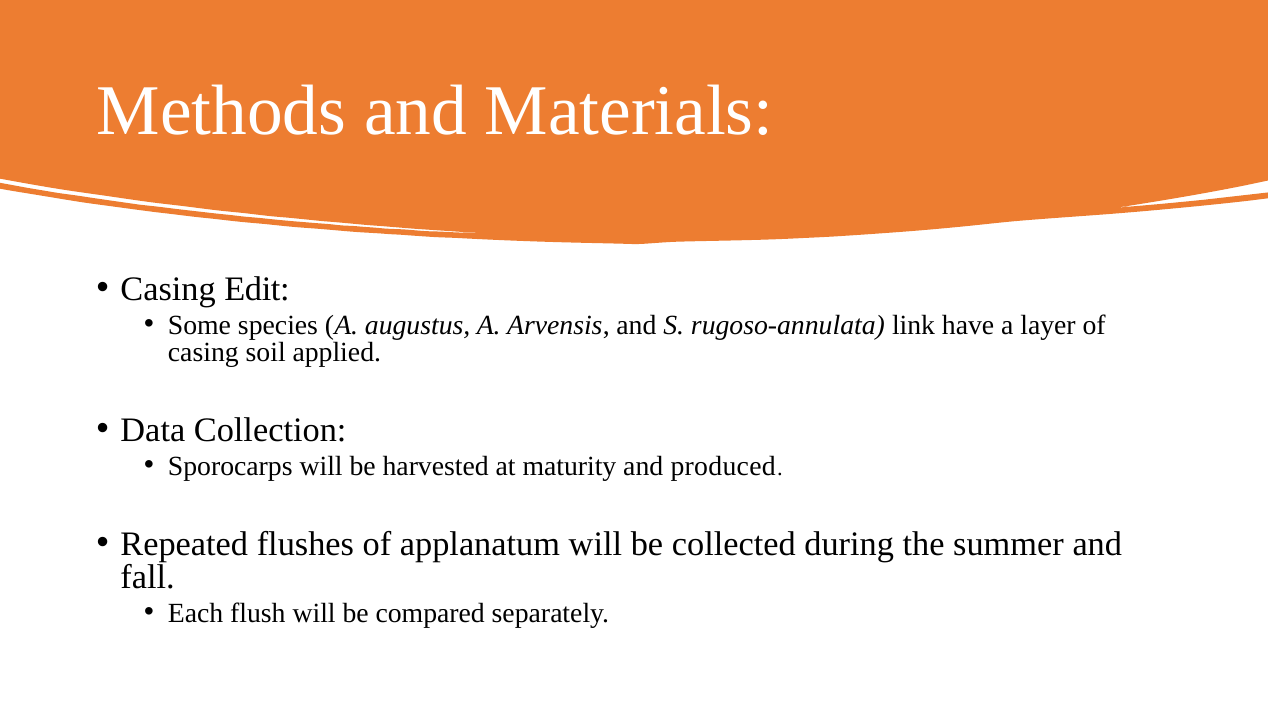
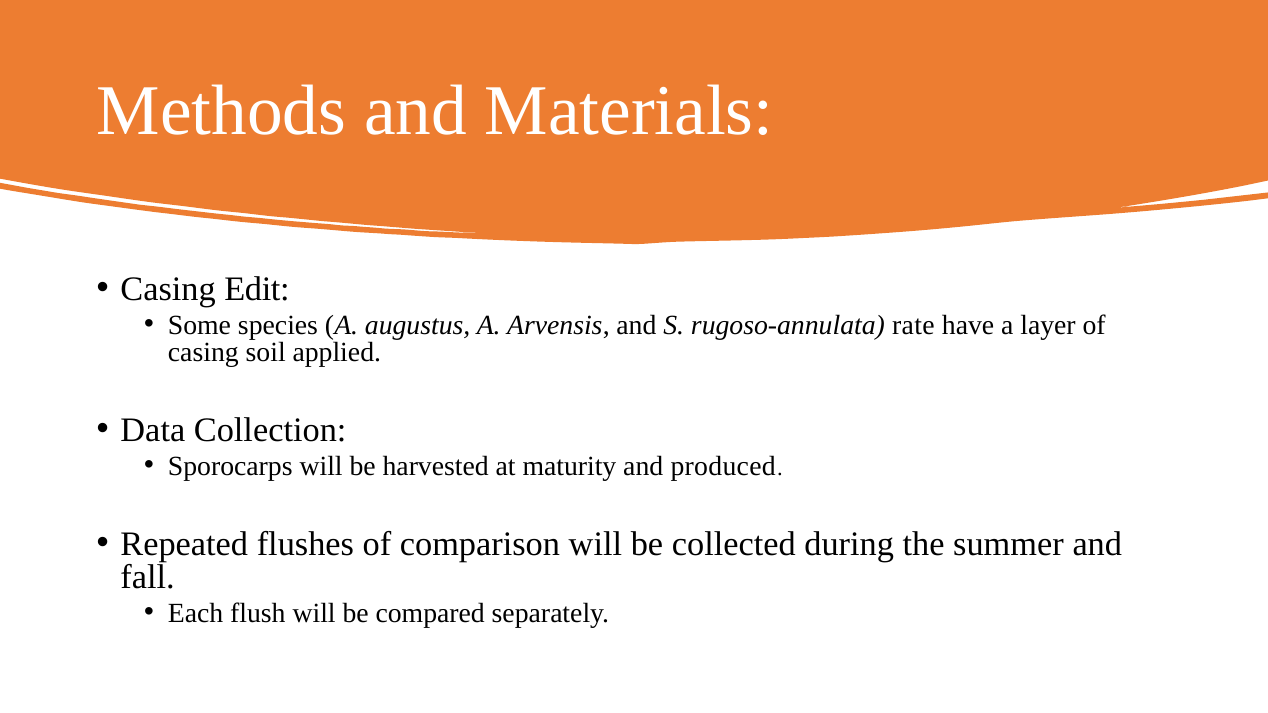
link: link -> rate (913, 325)
applanatum: applanatum -> comparison (480, 544)
